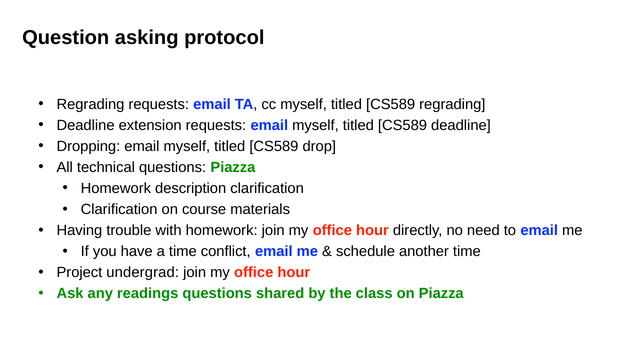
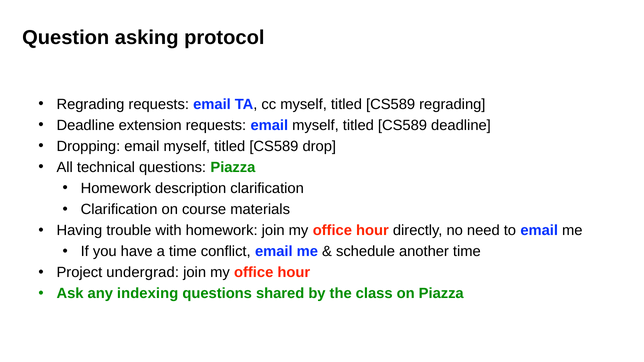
readings: readings -> indexing (148, 294)
